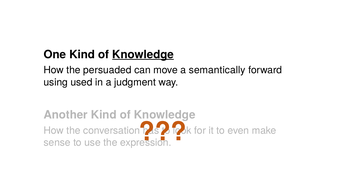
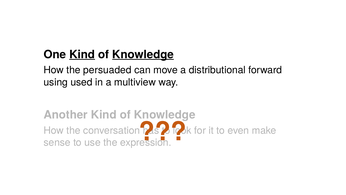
Kind underline: none -> present (82, 54)
semantically: semantically -> distributional (217, 70)
judgment: judgment -> multiview (135, 82)
